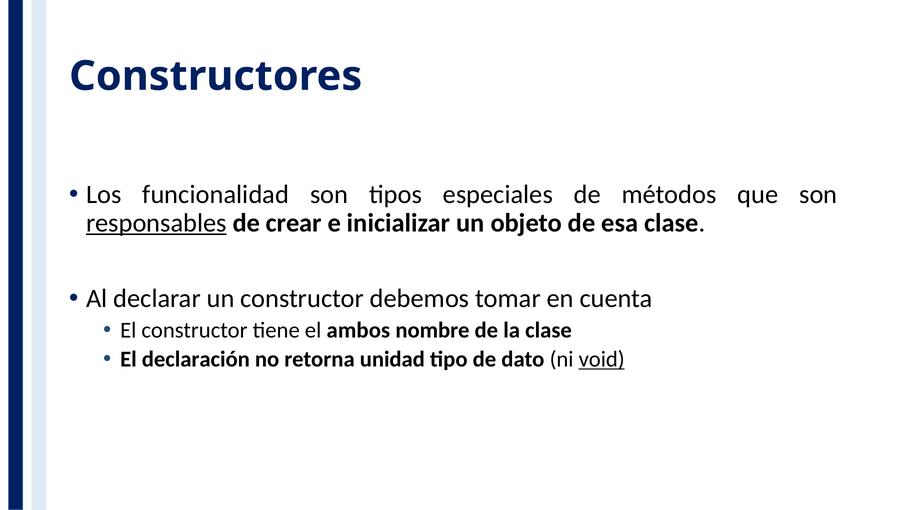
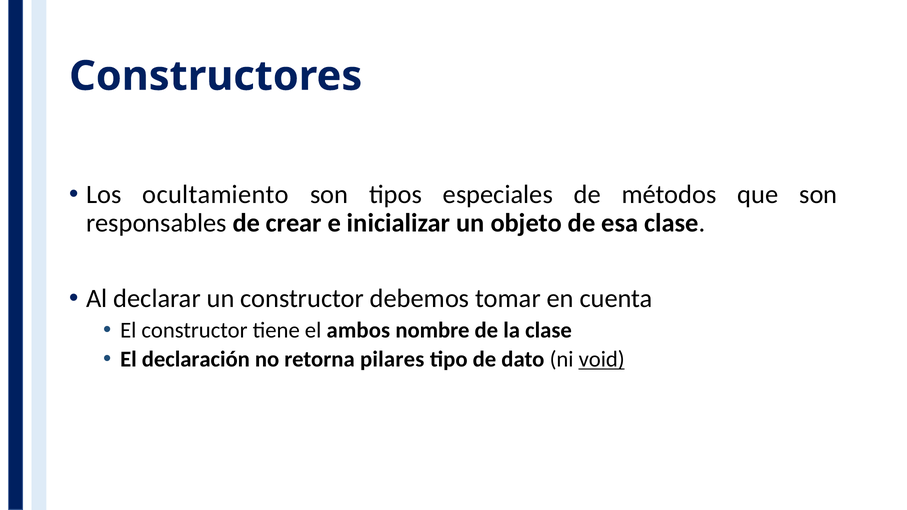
funcionalidad: funcionalidad -> ocultamiento (216, 194)
responsables underline: present -> none (156, 223)
unidad: unidad -> pilares (392, 359)
